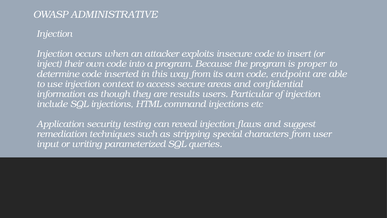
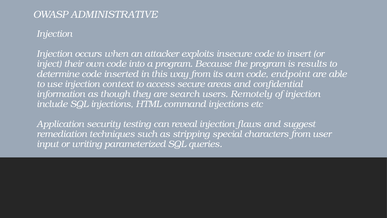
proper: proper -> results (312, 64)
results: results -> search (185, 94)
Particular: Particular -> Remotely (251, 94)
